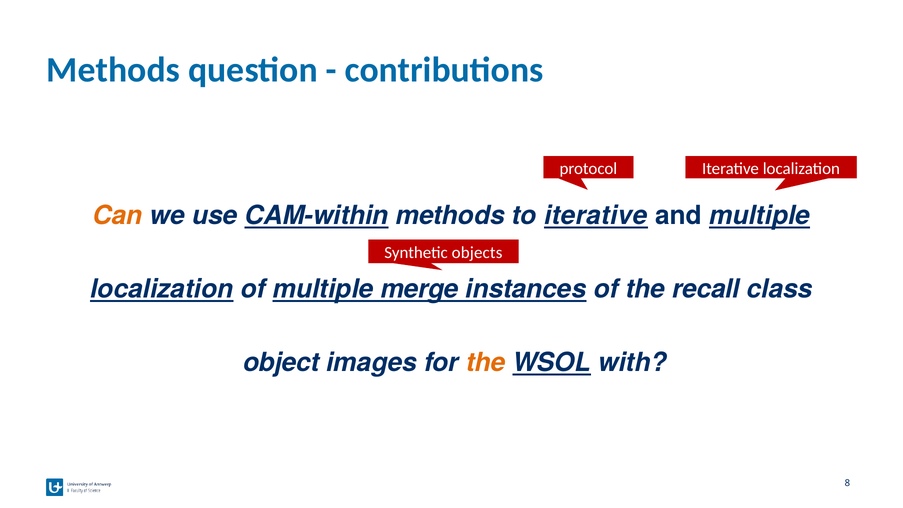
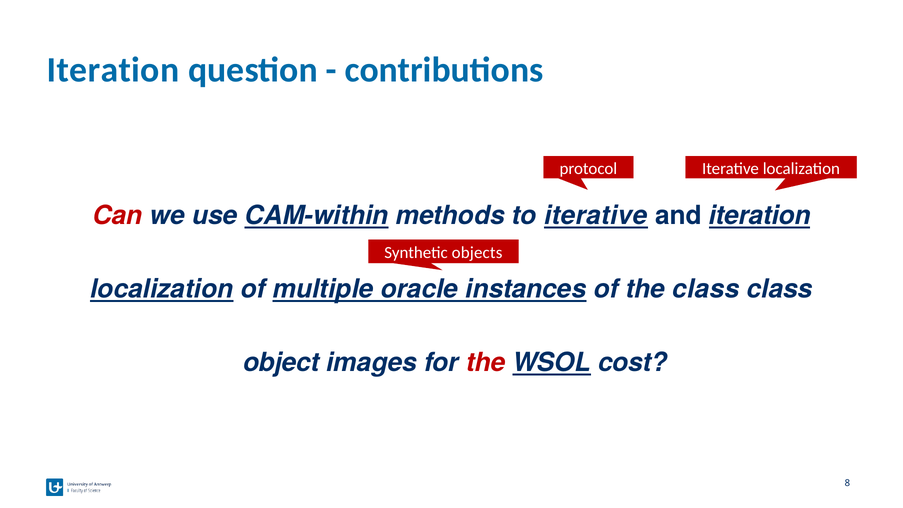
Methods: Methods -> Iteration (113, 70)
Can colour: orange -> red (118, 215)
and multiple: multiple -> iteration (760, 215)
merge: merge -> oracle (419, 289)
the recall: recall -> class (706, 289)
the colour: orange -> red (486, 363)
with: with -> cost (633, 363)
